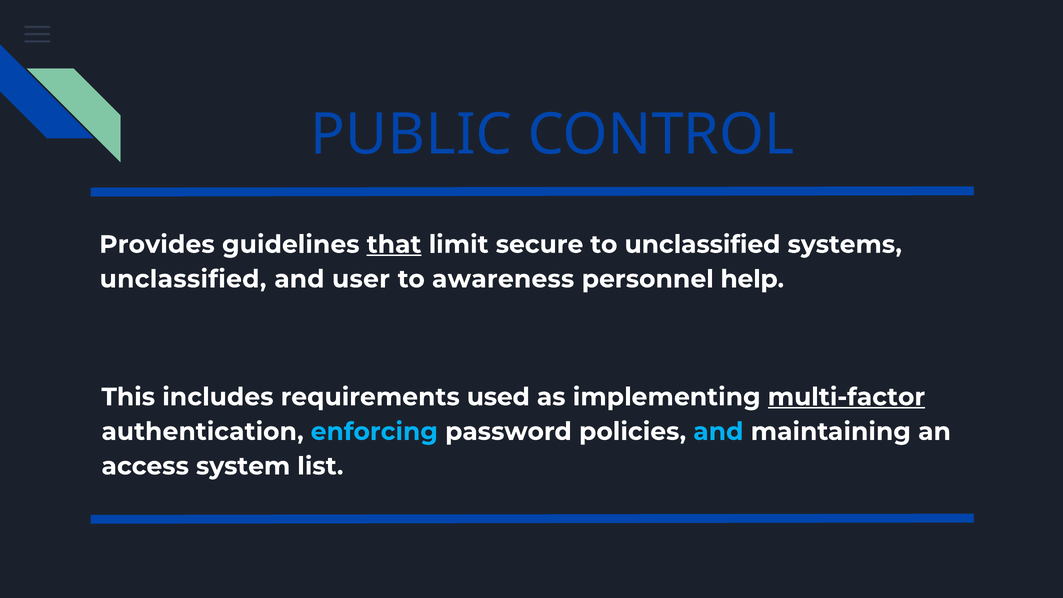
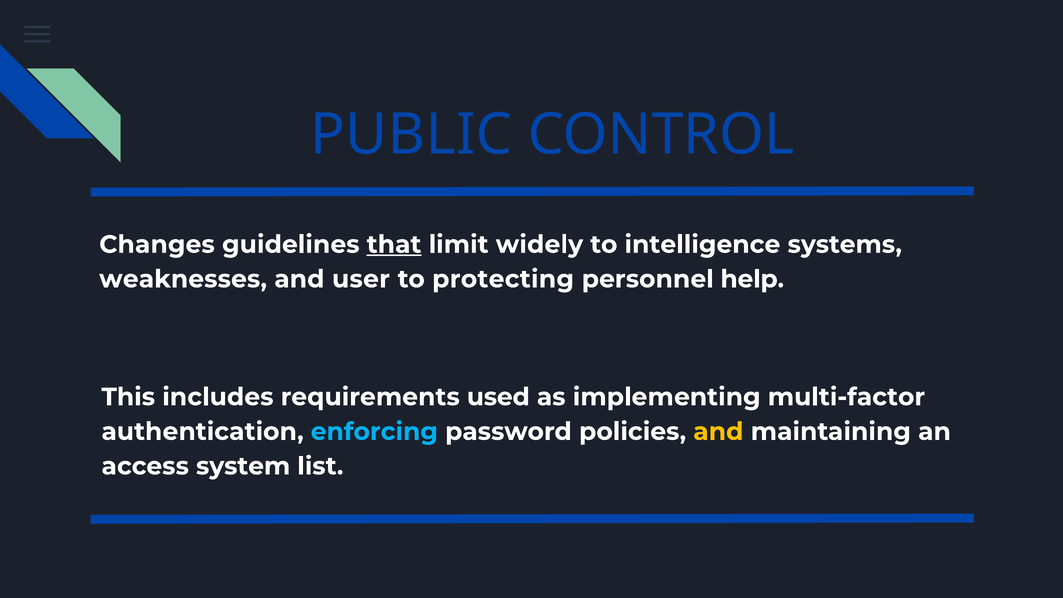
Provides: Provides -> Changes (157, 244)
secure: secure -> widely (539, 244)
to unclassified: unclassified -> intelligence (702, 244)
unclassified: unclassified -> weaknesses (183, 279)
awareness: awareness -> protecting (503, 279)
multi-factor underline: present -> none (847, 397)
and colour: light blue -> yellow (718, 432)
